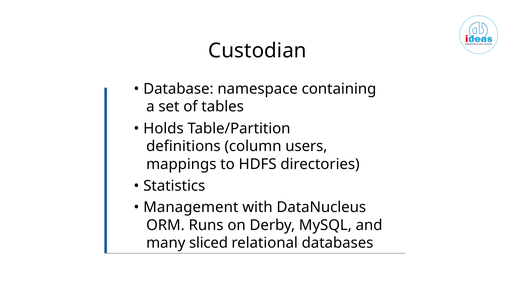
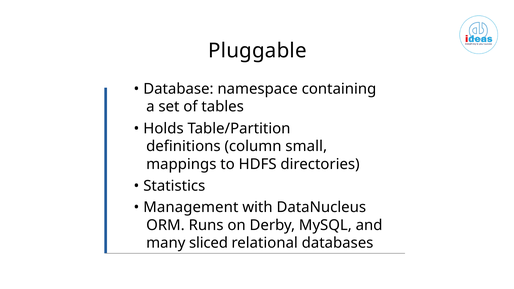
Custodian: Custodian -> Pluggable (257, 51)
users: users -> small (306, 146)
